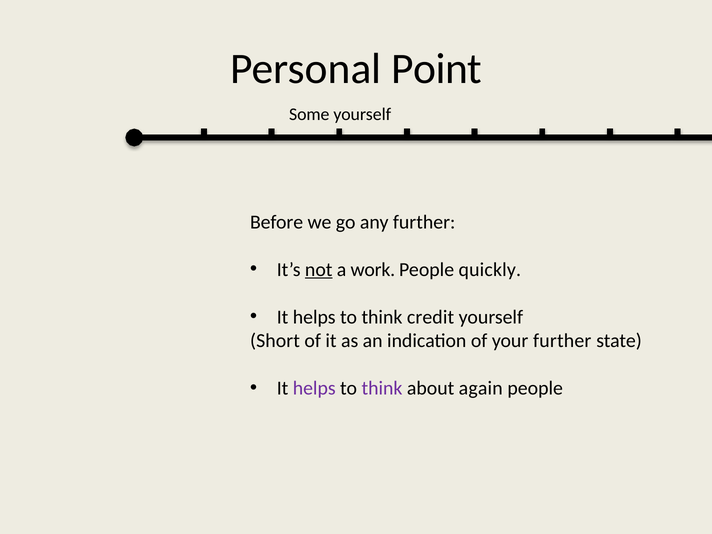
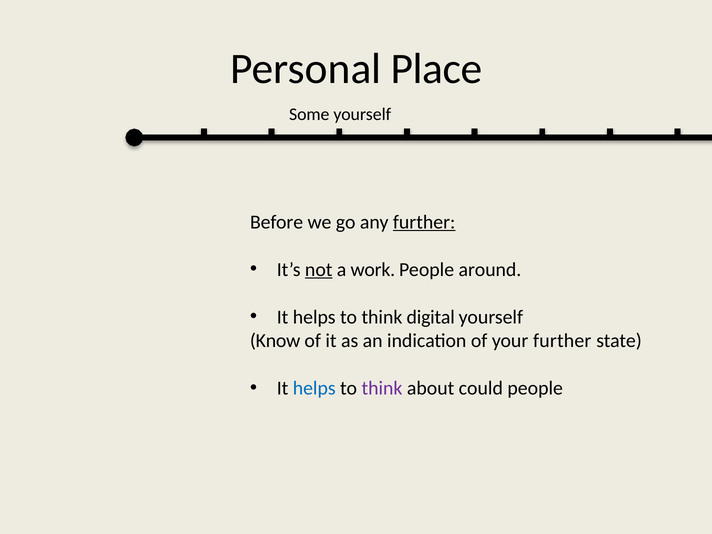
Point: Point -> Place (437, 69)
further underline: none -> present (424, 222)
quickly: quickly -> around (490, 270)
credit: credit -> digital (431, 317)
Short: Short -> Know (275, 341)
helps colour: purple -> blue (314, 388)
again: again -> could (481, 388)
